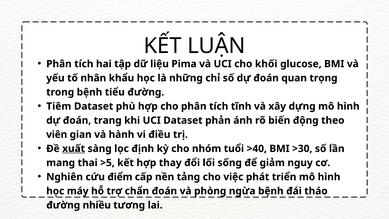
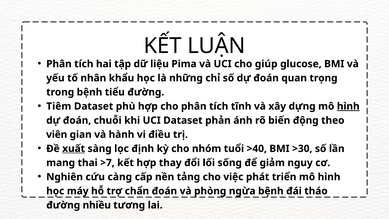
khối: khối -> giúp (266, 64)
hình underline: none -> present (348, 106)
trang: trang -> chuỗi (108, 120)
>5: >5 -> >7 (107, 163)
điểm: điểm -> càng (120, 177)
